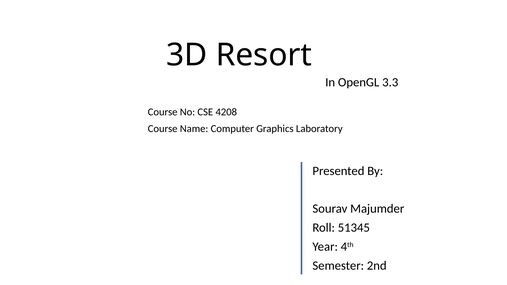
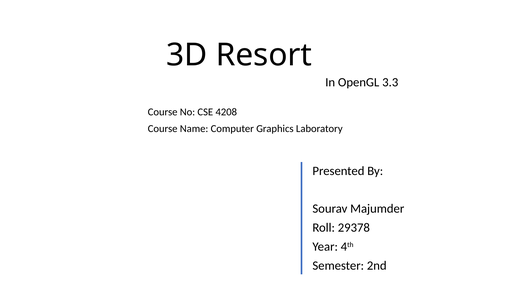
51345: 51345 -> 29378 (354, 228)
